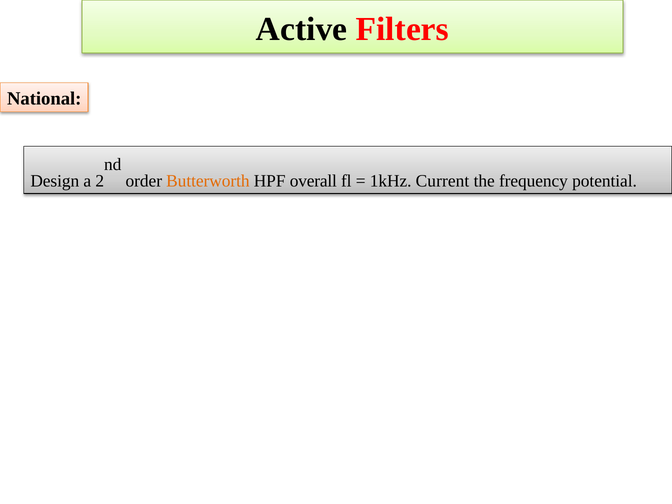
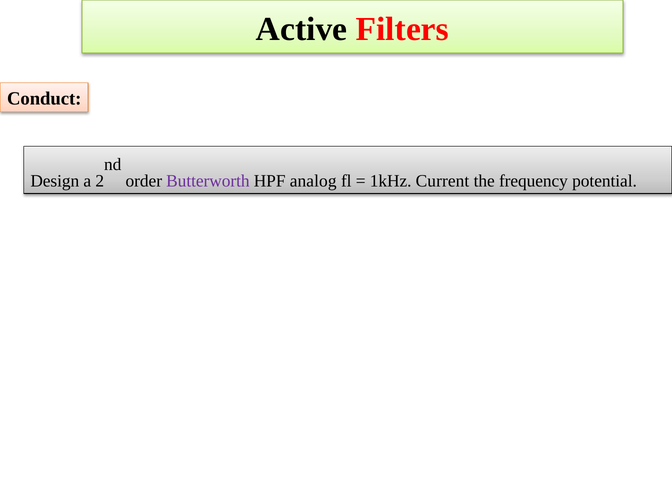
National: National -> Conduct (44, 98)
Butterworth colour: orange -> purple (208, 181)
overall: overall -> analog (313, 181)
